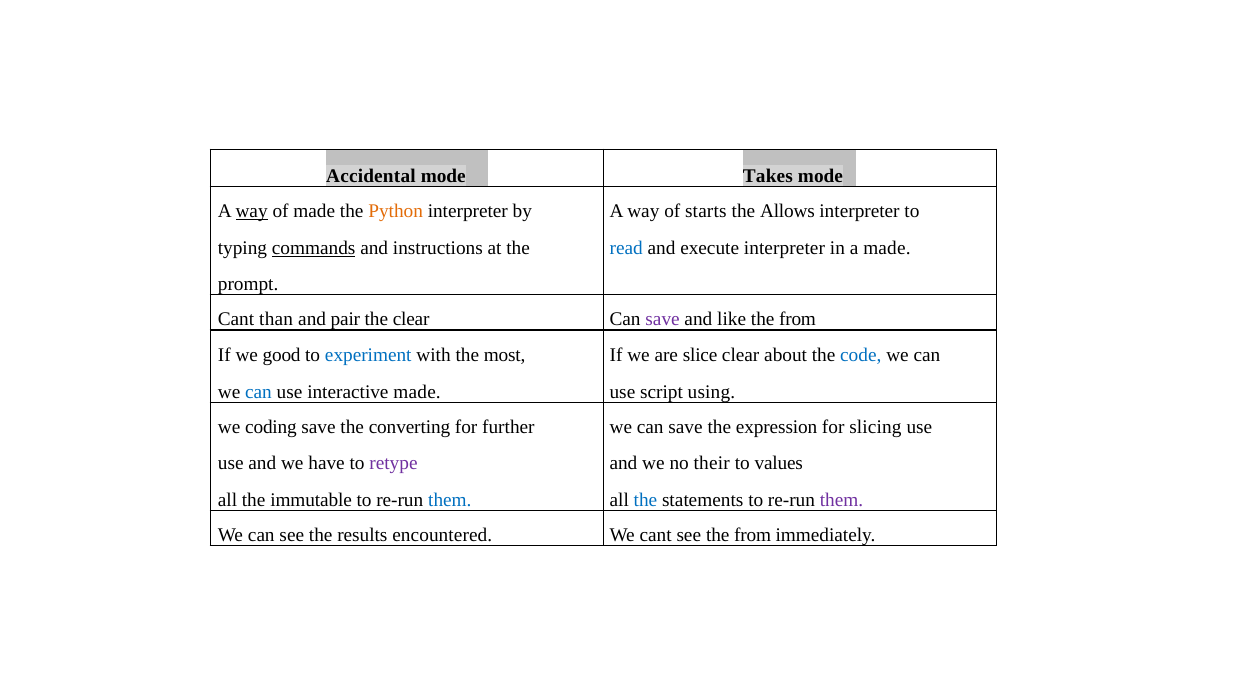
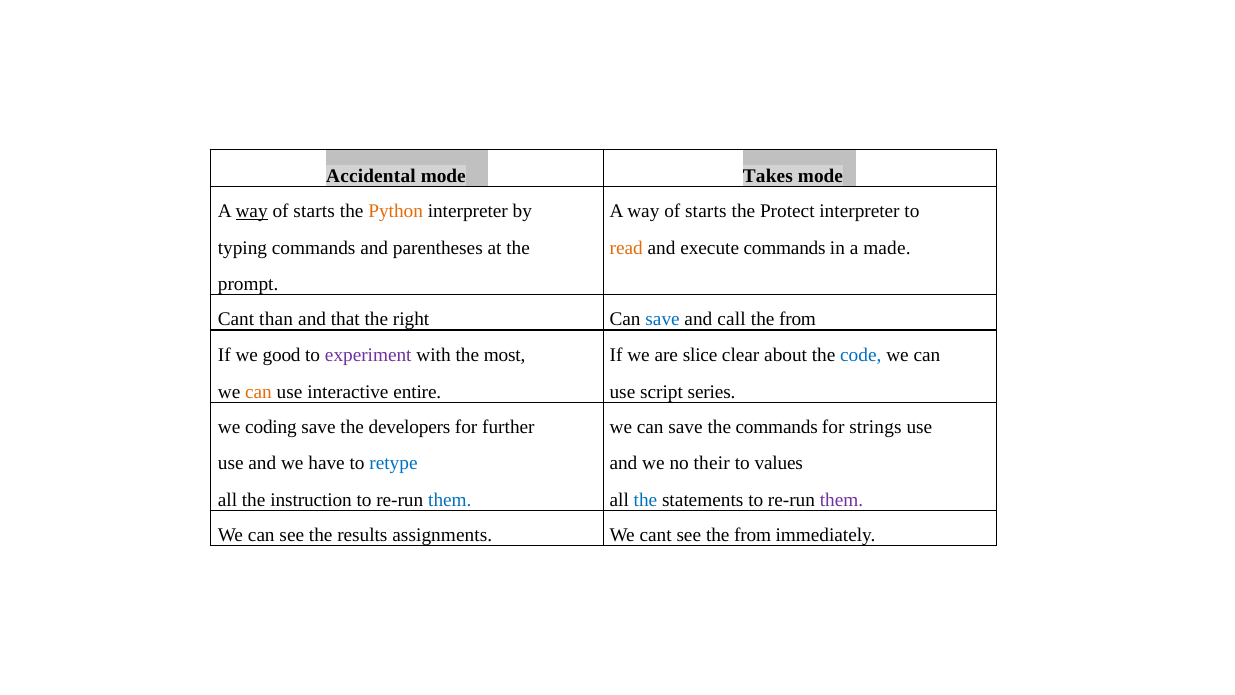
made: made -> starts (314, 211)
Allows: Allows -> Protect (787, 211)
commands underline: present -> none (314, 248)
instructions: instructions -> parentheses (438, 248)
read colour: blue -> orange (626, 248)
execute interpreter: interpreter -> commands (785, 248)
pair: pair -> that (345, 319)
the clear: clear -> right (411, 319)
save colour: purple -> blue (663, 319)
like: like -> call (732, 319)
experiment colour: blue -> purple (368, 355)
can colour: blue -> orange (259, 391)
interactive made: made -> entire (417, 391)
using: using -> series (712, 391)
converting: converting -> developers (410, 427)
the expression: expression -> commands (777, 427)
slicing: slicing -> strings (875, 427)
retype colour: purple -> blue (393, 463)
immutable: immutable -> instruction (311, 500)
encountered: encountered -> assignments (442, 535)
